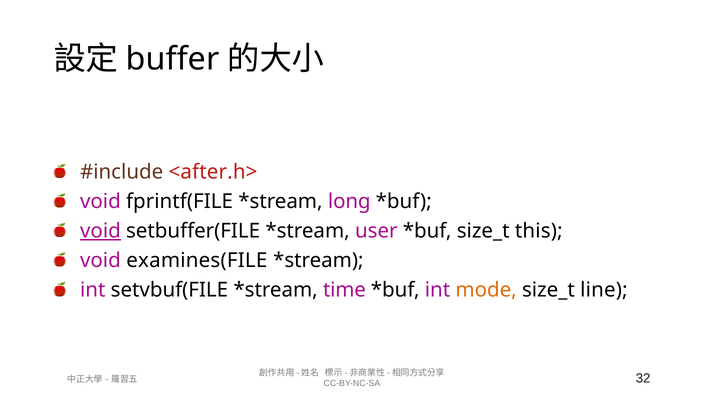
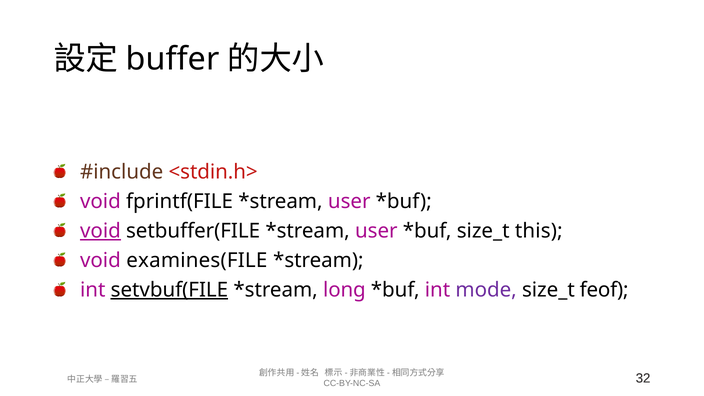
<after.h>: <after.h> -> <stdin.h> (213, 172)
long: long -> user (349, 201)
setvbuf(FILE underline: none -> present (169, 290)
time: time -> long (344, 290)
mode colour: orange -> purple (486, 290)
line: line -> feof (604, 290)
